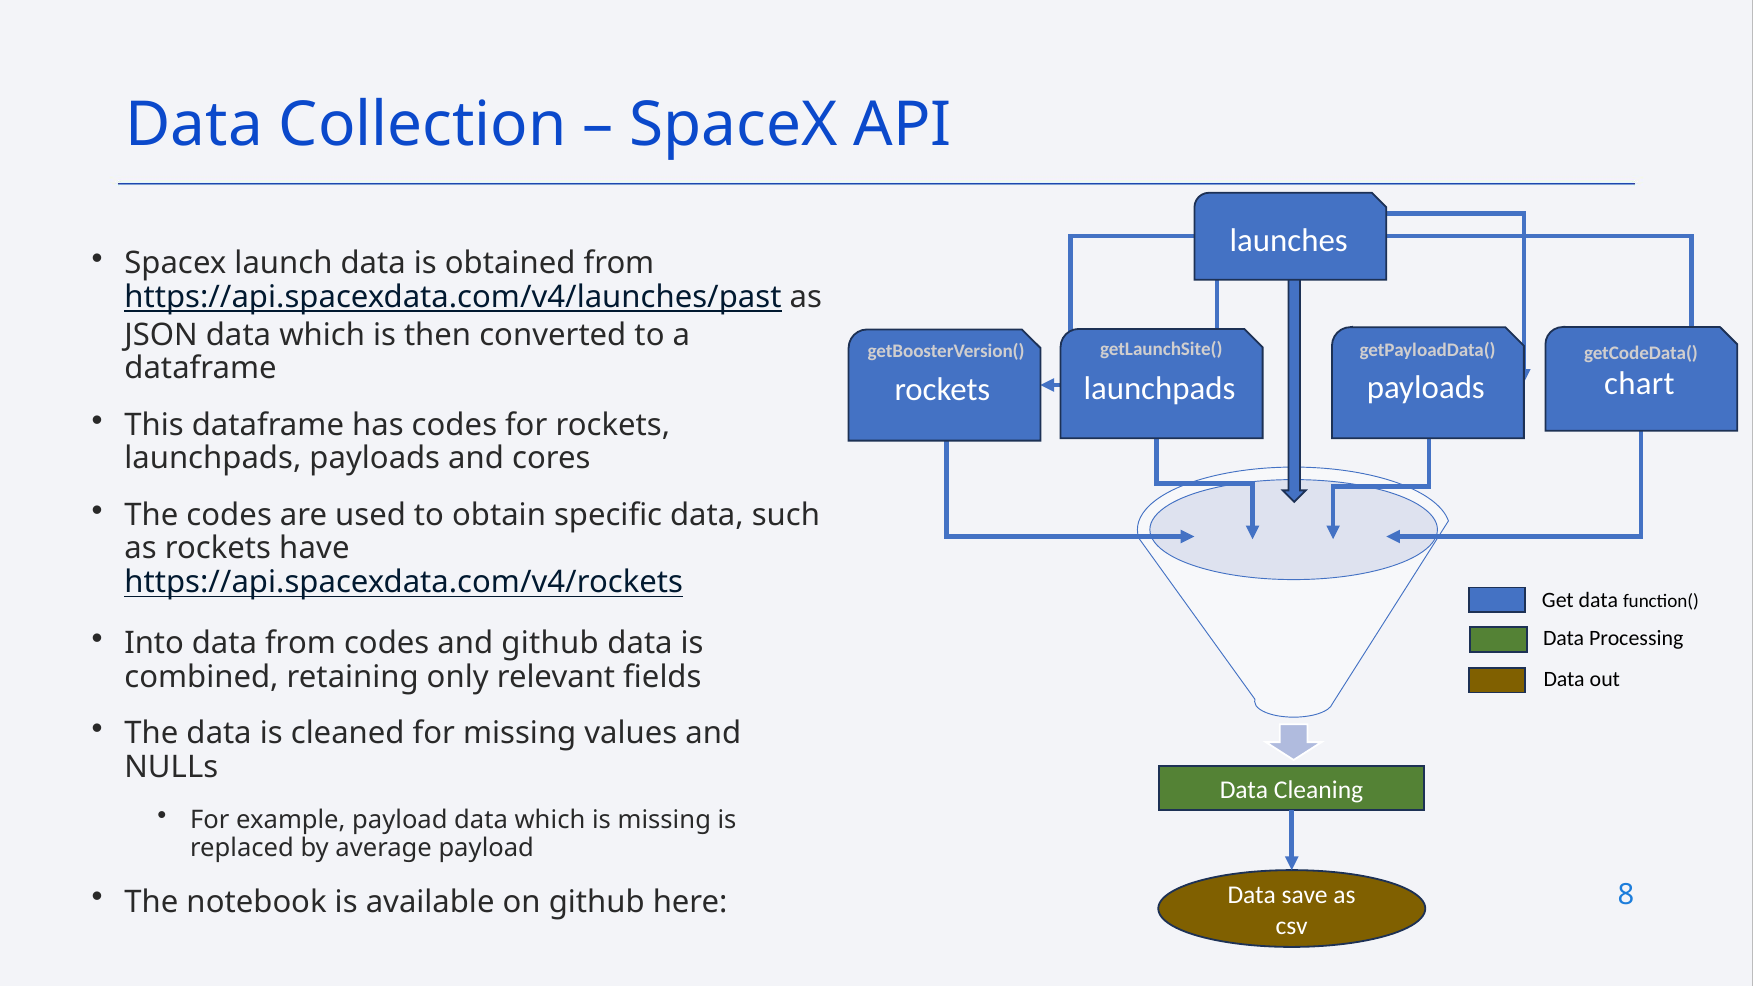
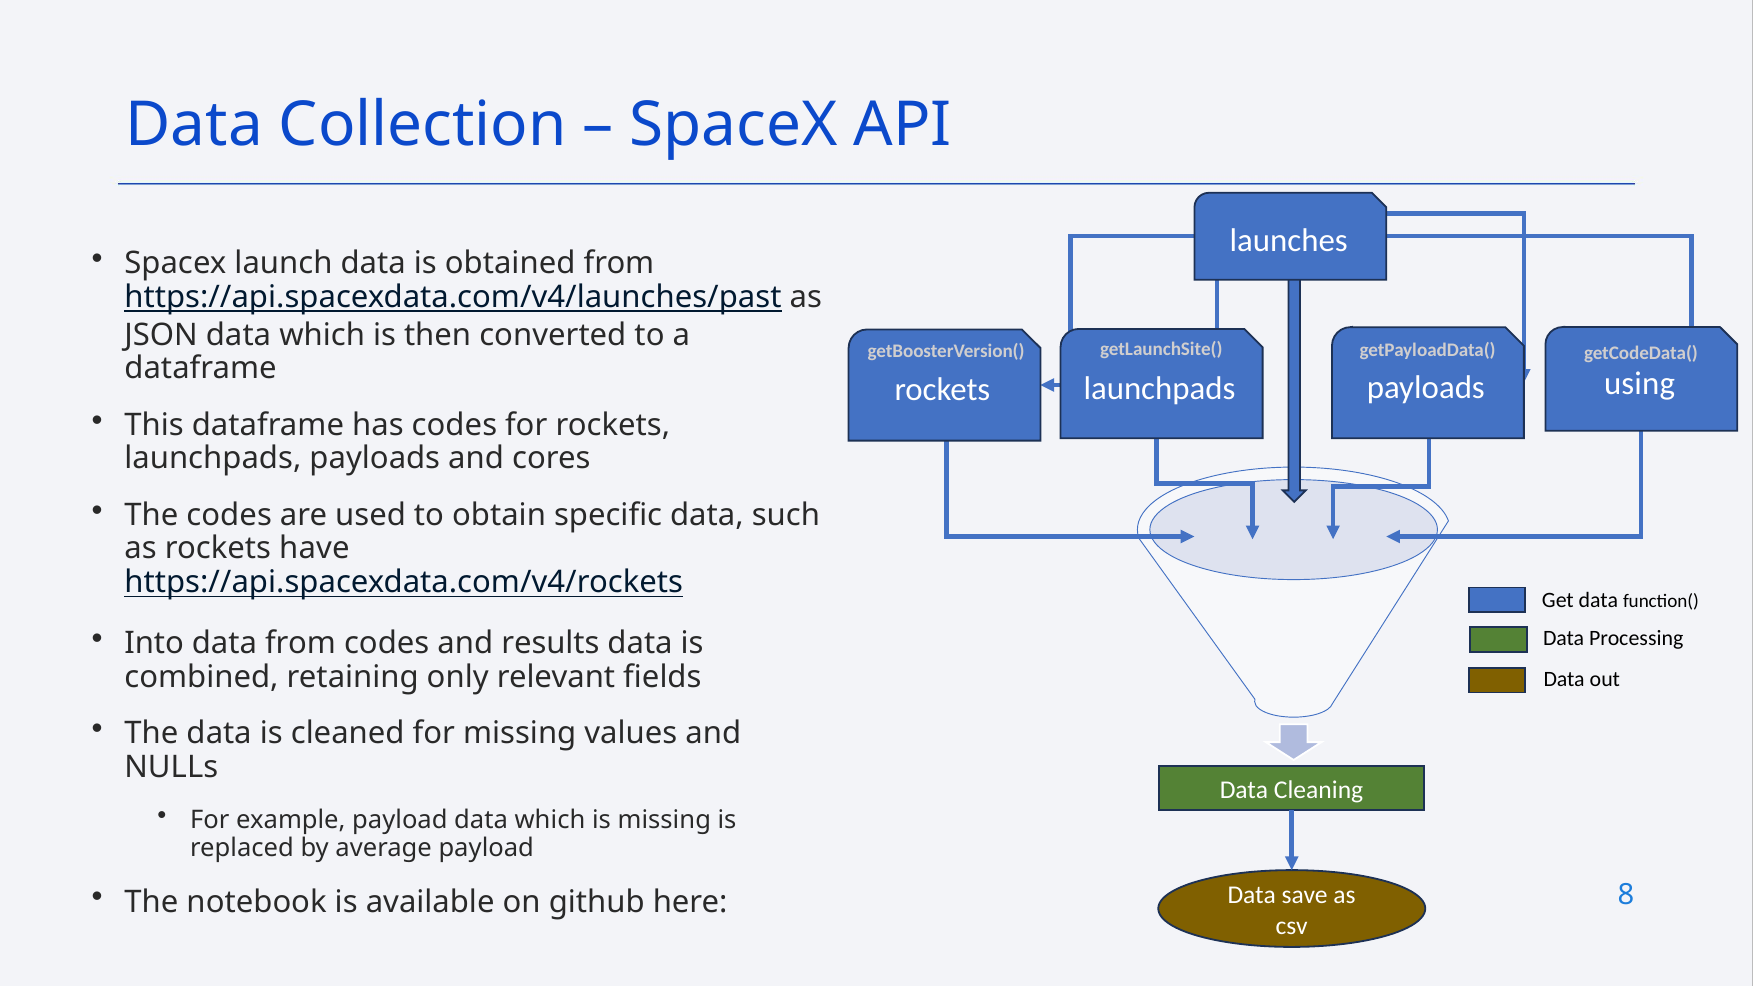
chart: chart -> using (1640, 384)
and github: github -> results (550, 644)
